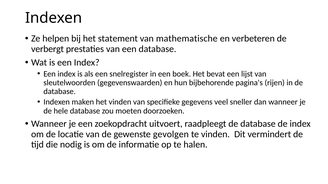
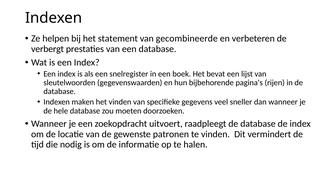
mathematische: mathematische -> gecombineerde (187, 39)
gevolgen: gevolgen -> patronen (171, 135)
